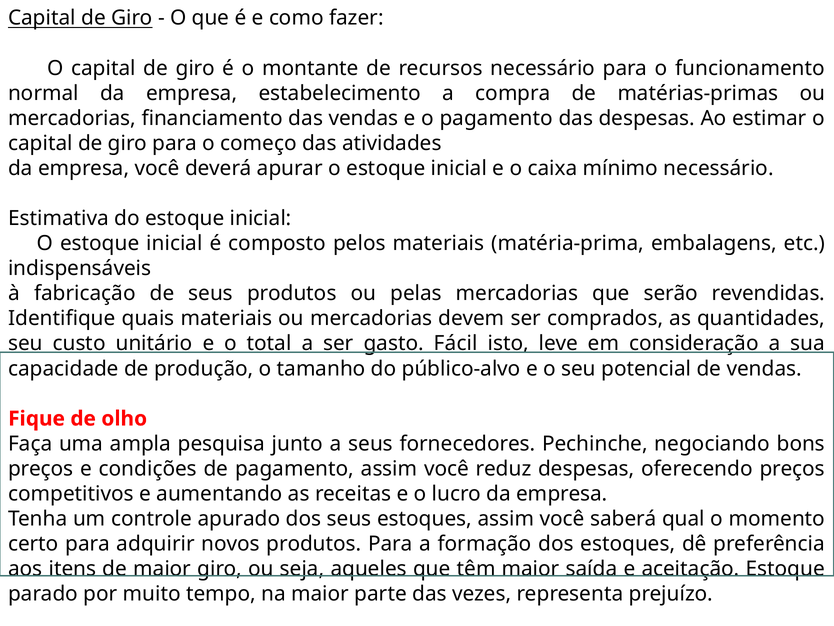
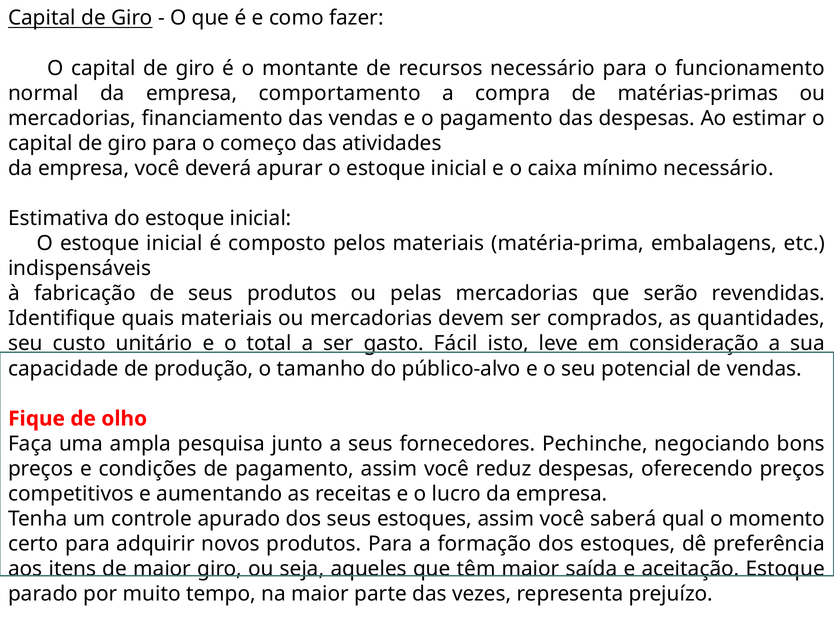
estabelecimento: estabelecimento -> comportamento (340, 93)
